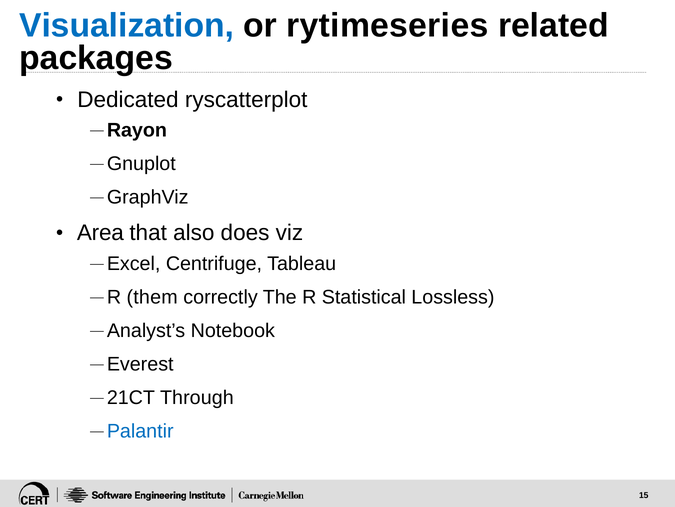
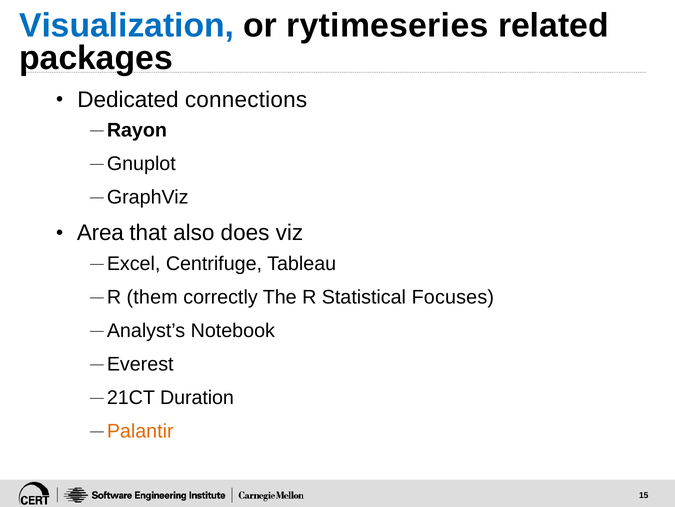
ryscatterplot: ryscatterplot -> connections (246, 99)
Lossless: Lossless -> Focuses (453, 297)
Through: Through -> Duration (197, 397)
Palantir colour: blue -> orange (140, 430)
